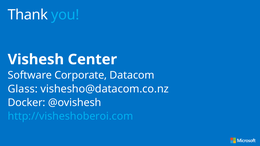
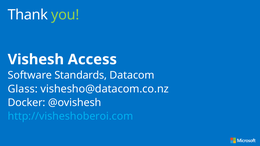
you colour: light blue -> light green (65, 15)
Center: Center -> Access (92, 60)
Corporate: Corporate -> Standards (81, 75)
